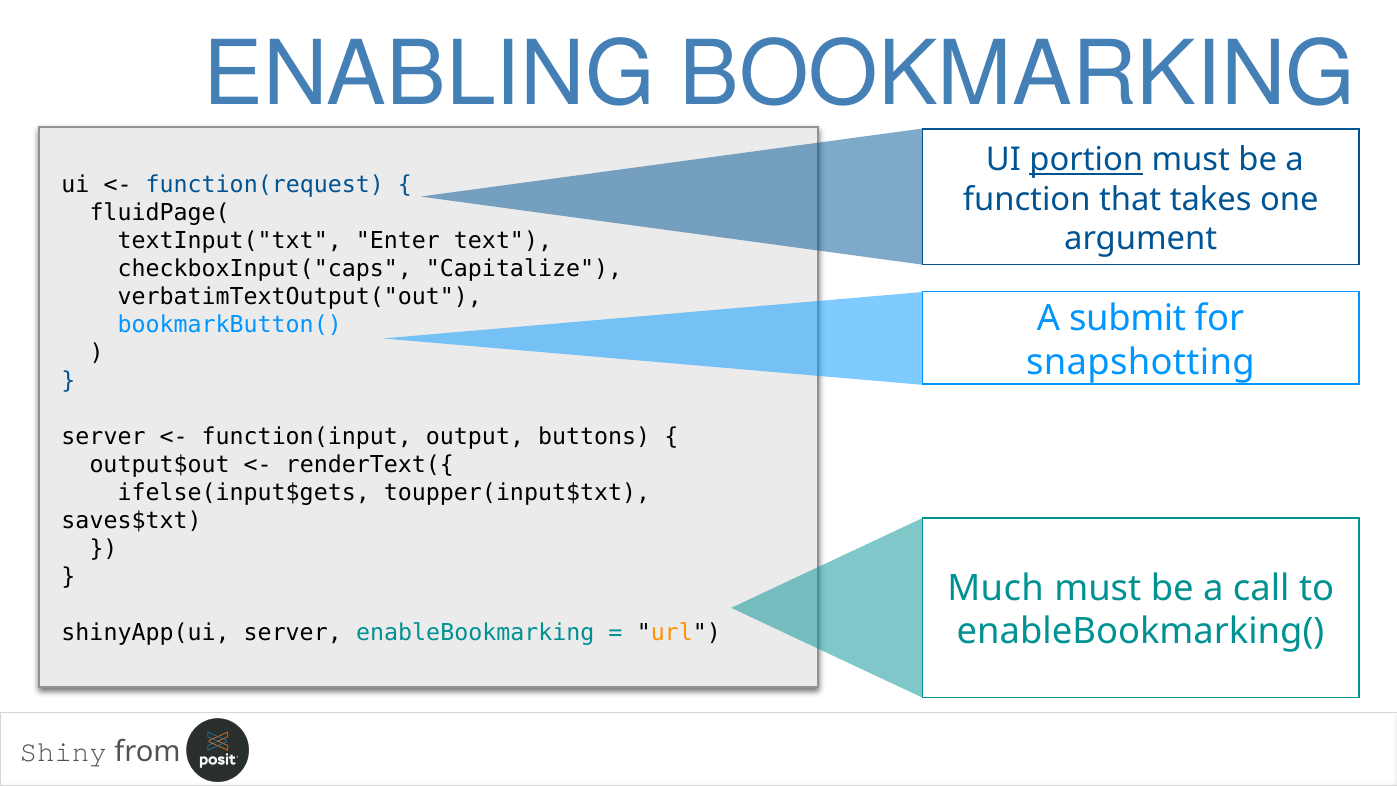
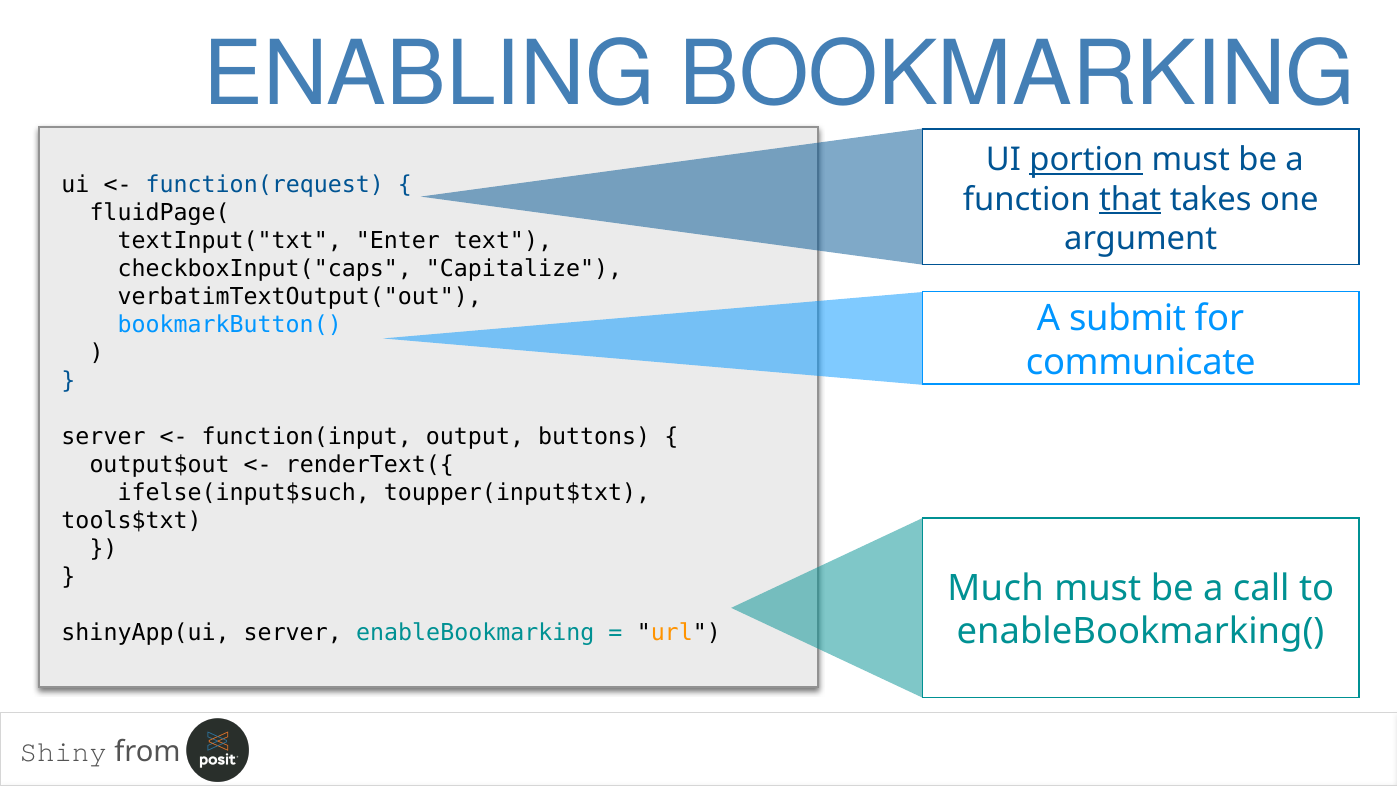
that underline: none -> present (1130, 199)
snapshotting: snapshotting -> communicate (1141, 362)
ifelse(input$gets: ifelse(input$gets -> ifelse(input$such (244, 492)
saves$txt: saves$txt -> tools$txt (132, 520)
